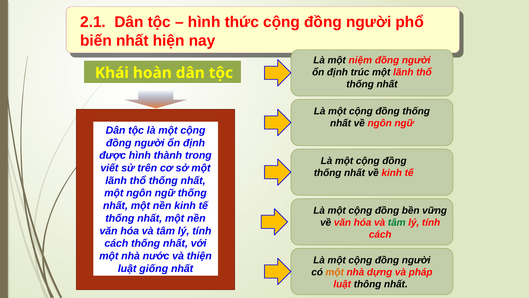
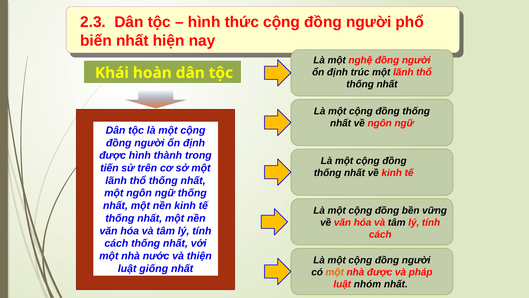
2.1: 2.1 -> 2.3 (93, 22)
niệm: niệm -> nghệ (360, 60)
viết: viết -> tiến (109, 168)
tâm colour: green -> black (397, 222)
nhà dựng: dựng -> được (380, 272)
thông: thông -> nhóm (368, 284)
